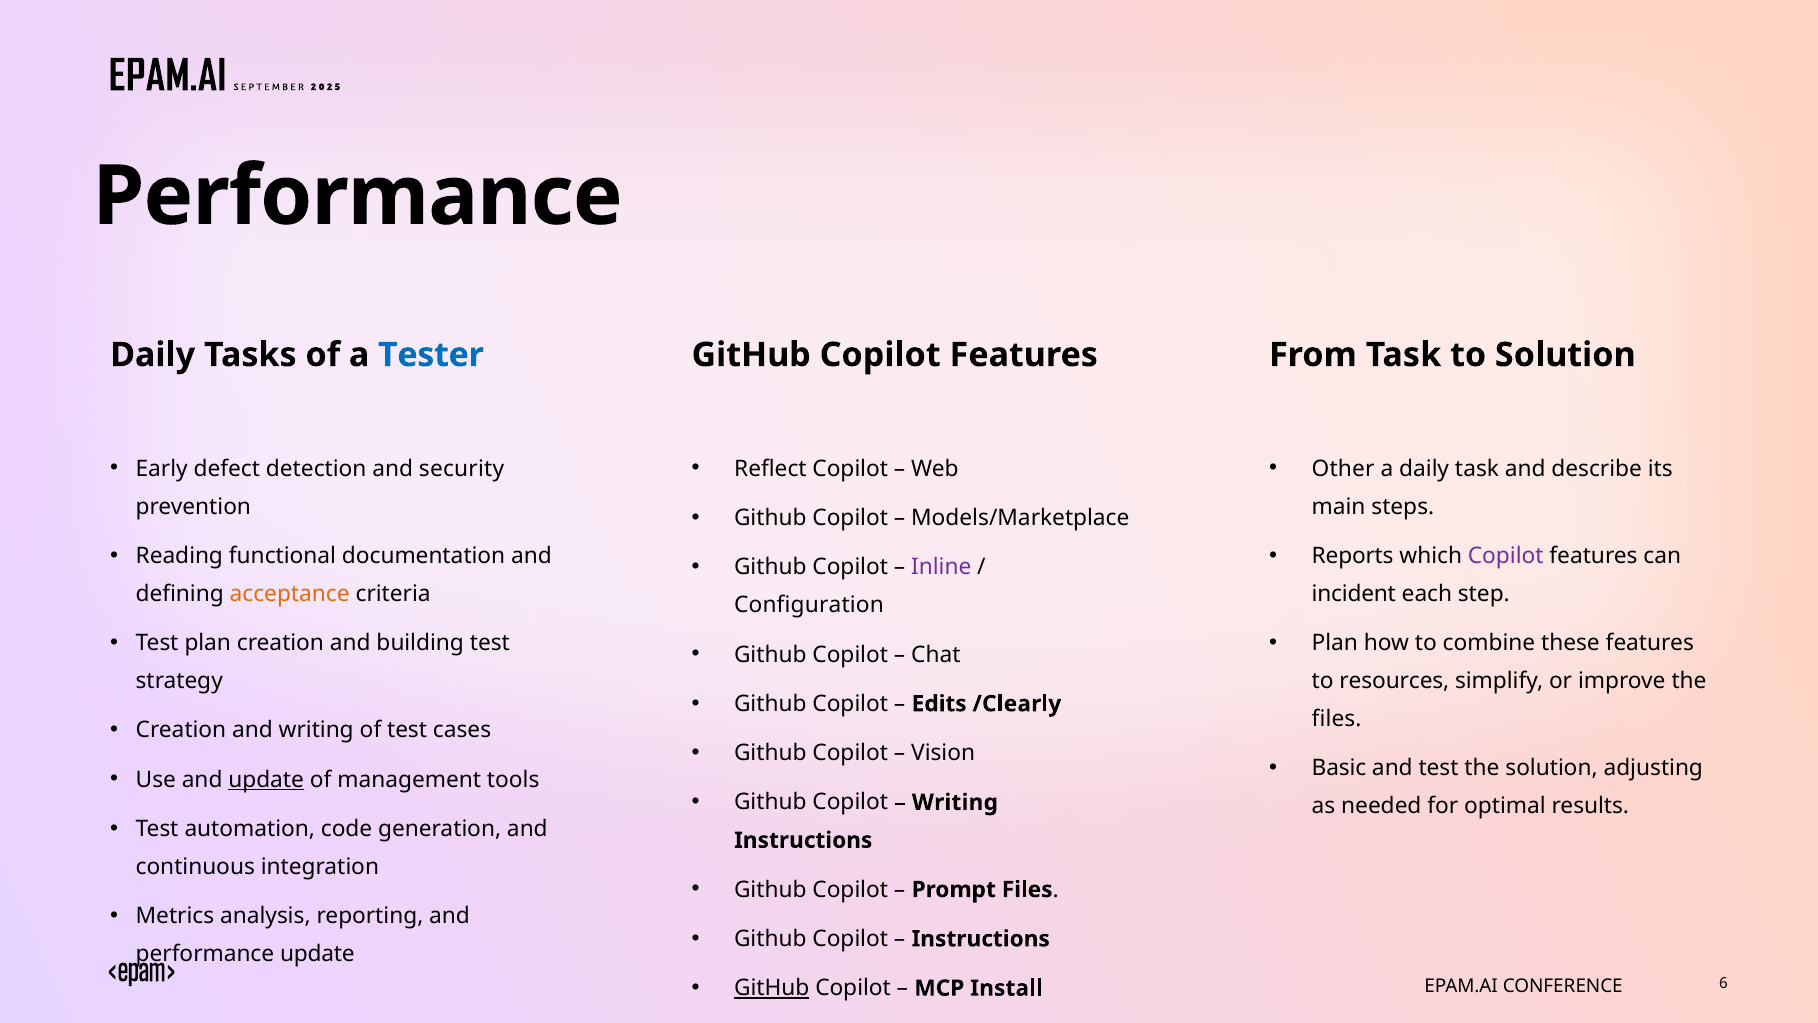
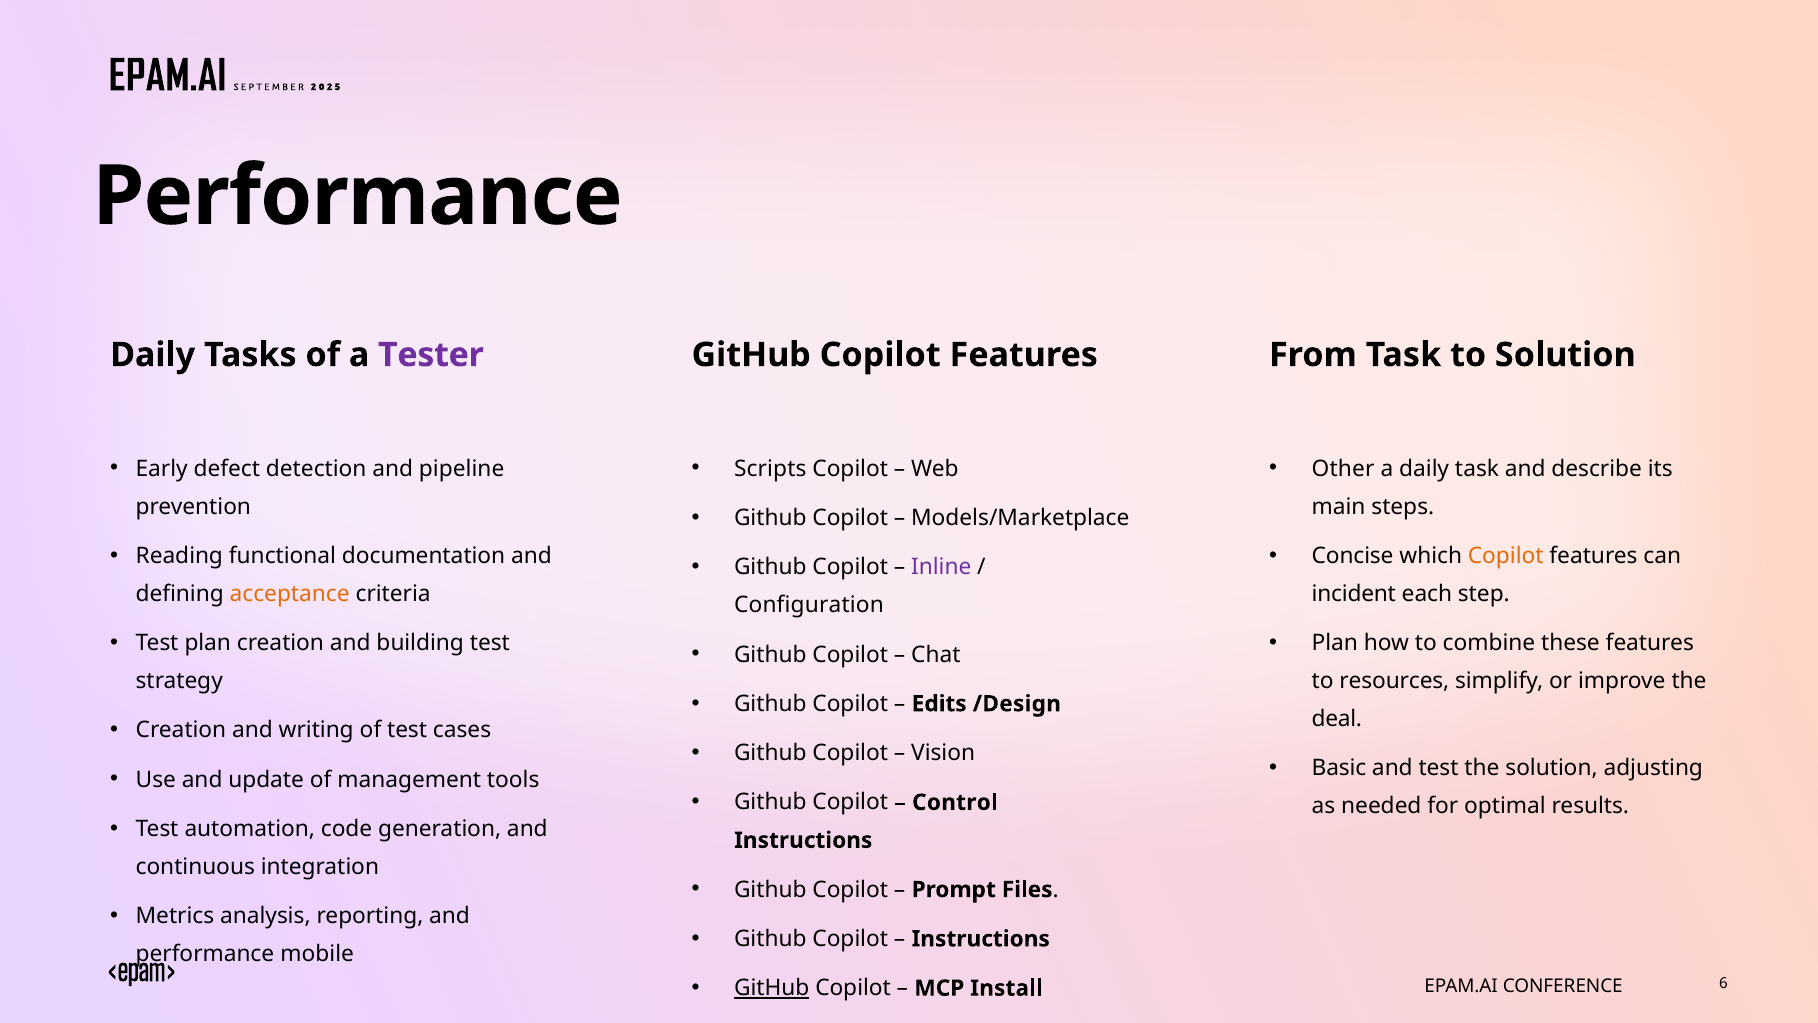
Tester colour: blue -> purple (431, 355)
security: security -> pipeline (462, 469)
Reflect: Reflect -> Scripts (770, 469)
Reports: Reports -> Concise (1353, 556)
Copilot colour: purple -> orange (1506, 556)
/Clearly: /Clearly -> /Design (1017, 704)
files: files -> deal (1337, 719)
update underline: present -> none (266, 779)
Writing: Writing -> Control (955, 802)
performance update: update -> mobile (317, 954)
